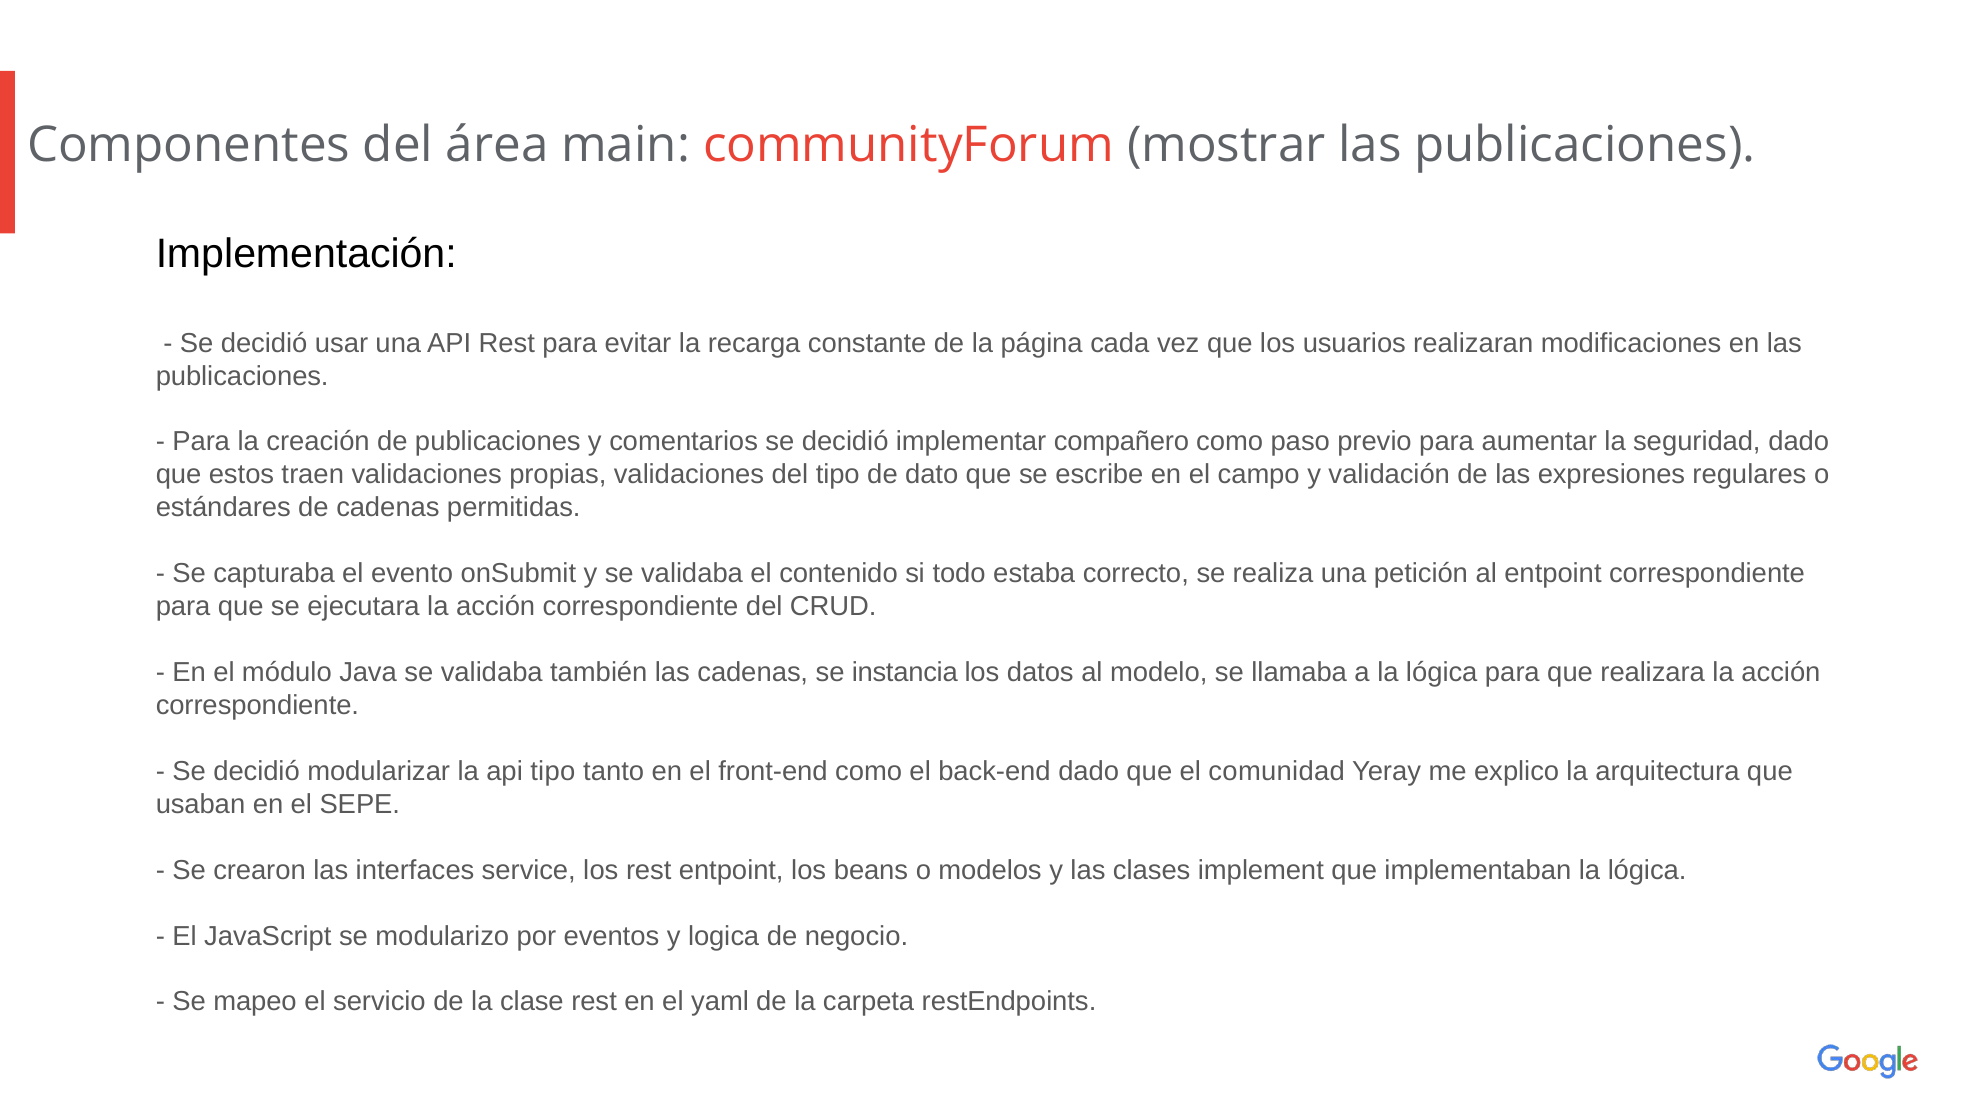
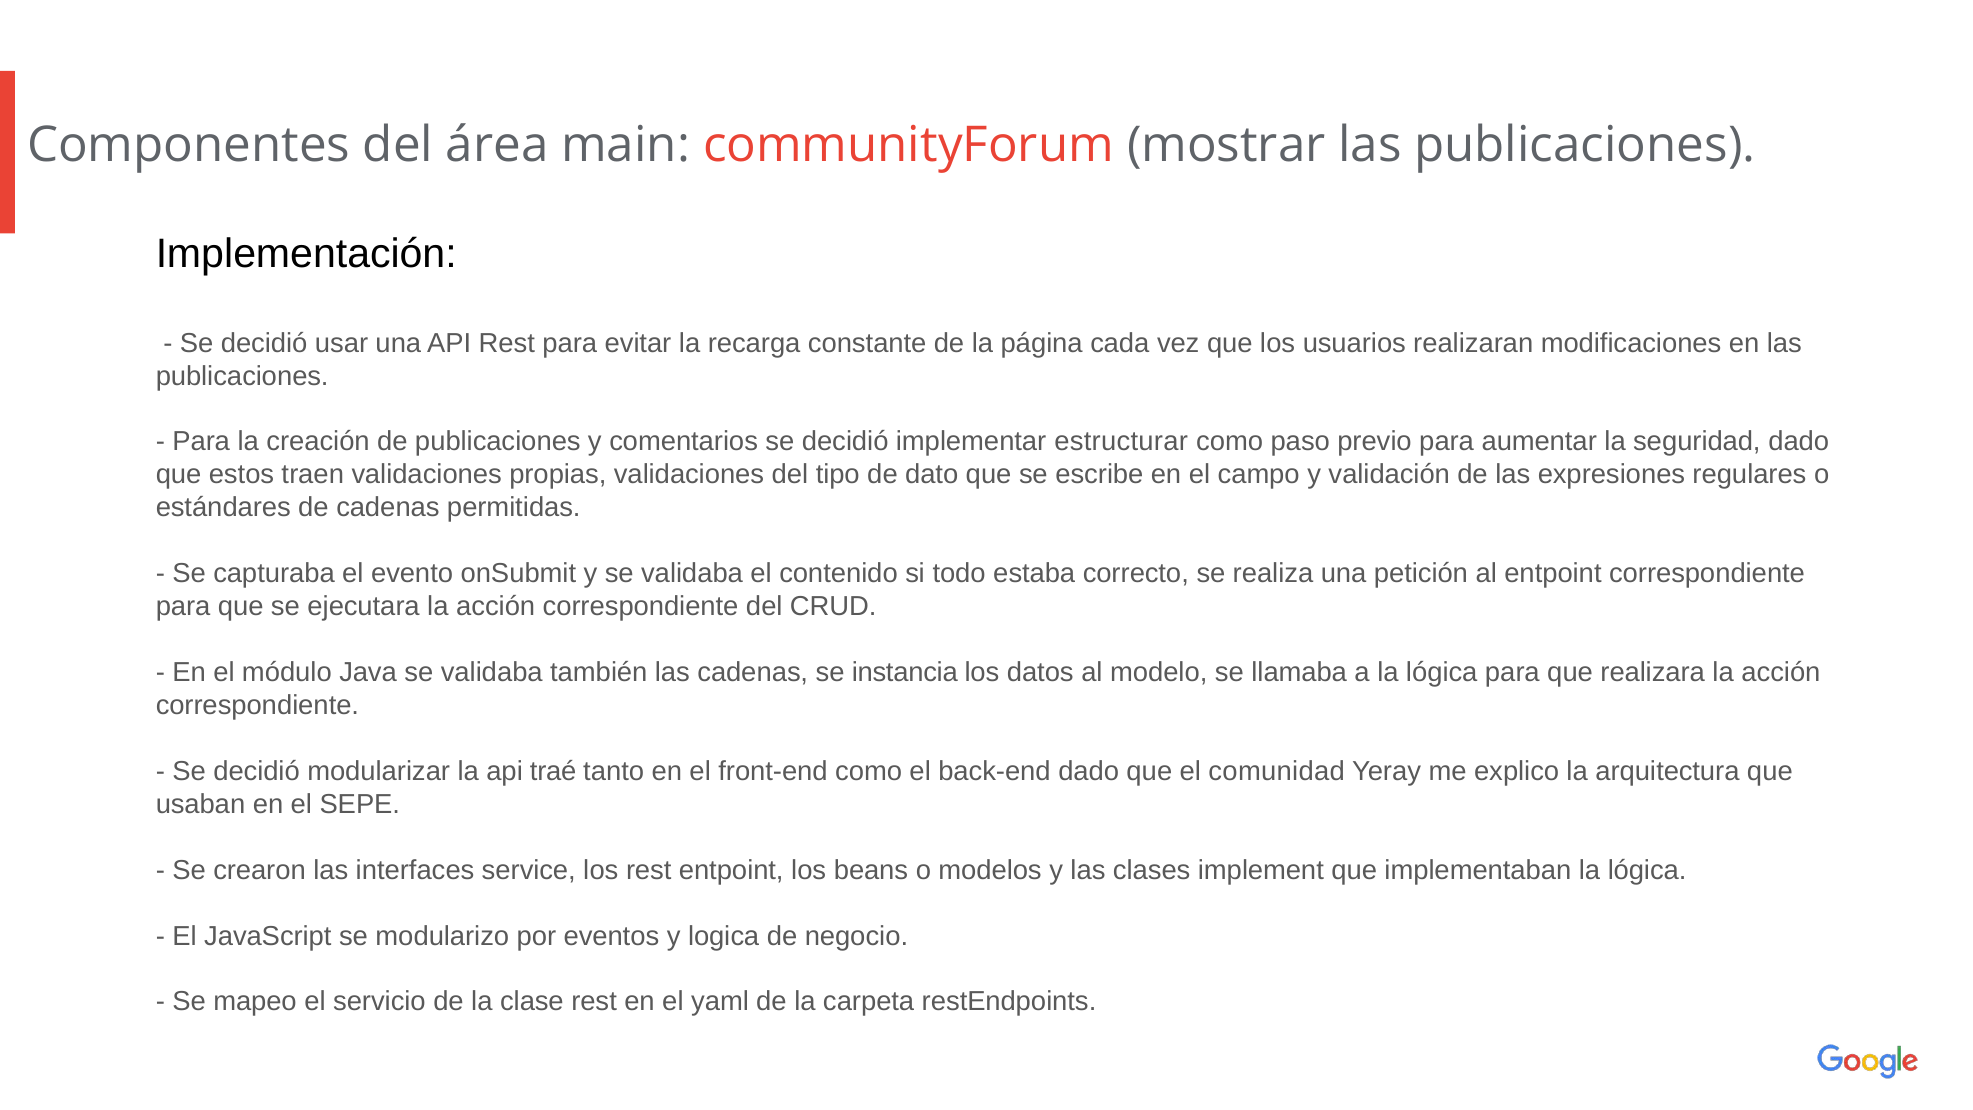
compañero: compañero -> estructurar (1121, 442)
api tipo: tipo -> traé (553, 771)
